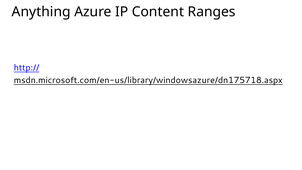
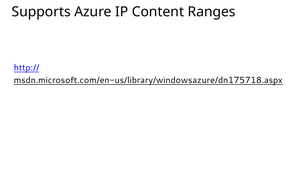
Anything: Anything -> Supports (41, 12)
